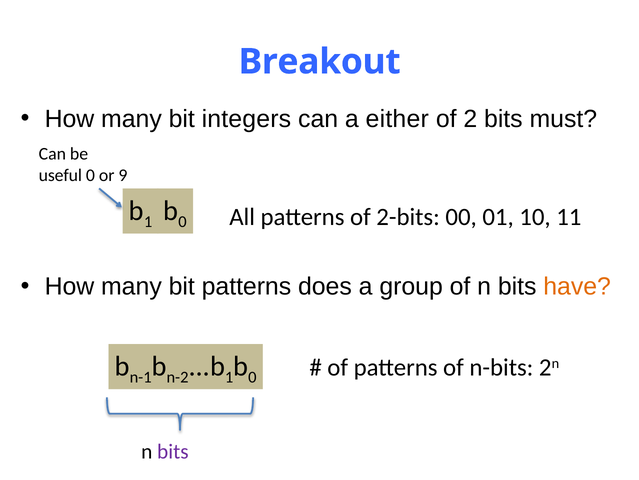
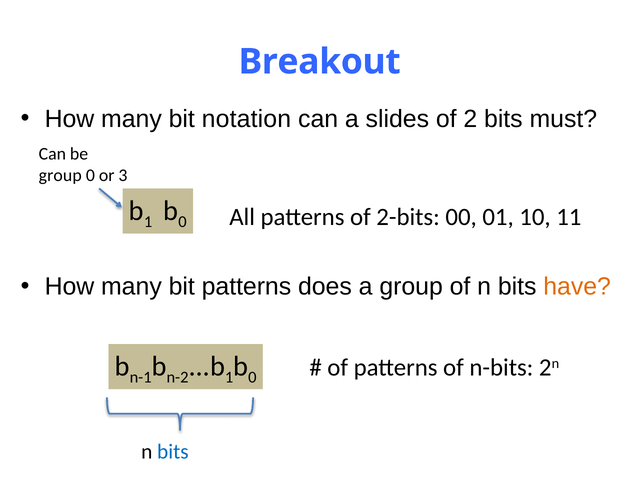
integers: integers -> notation (246, 119)
either: either -> slides (397, 119)
useful: useful -> group (60, 175)
9: 9 -> 3 (123, 175)
bits colour: purple -> blue (173, 451)
